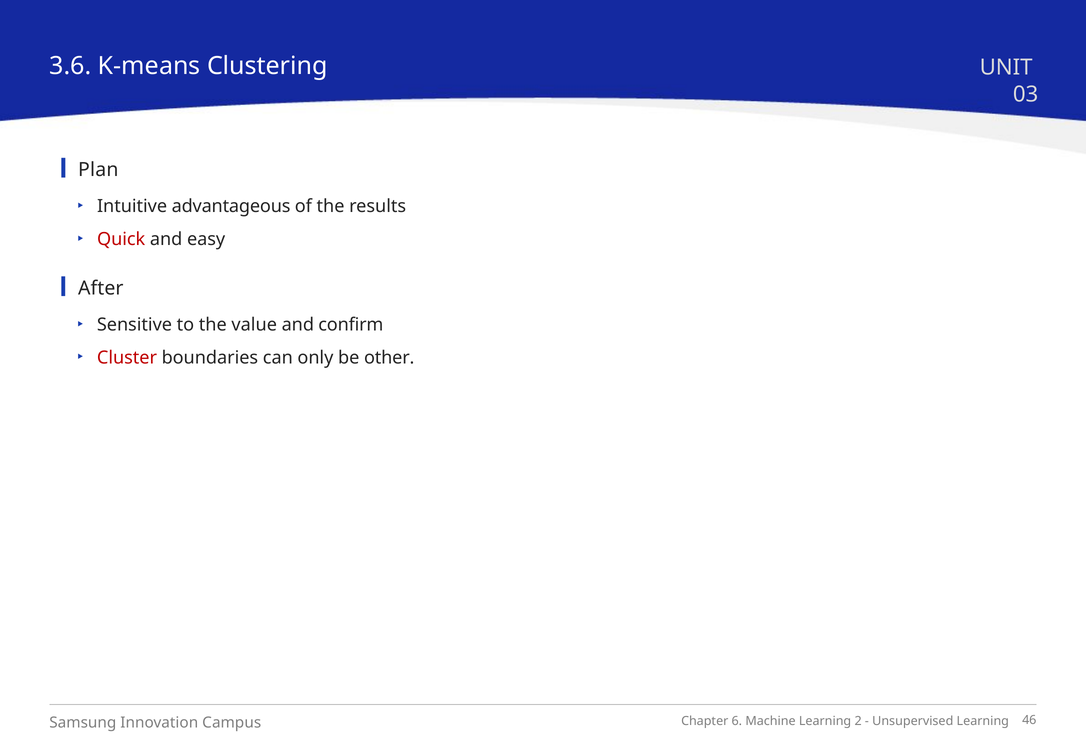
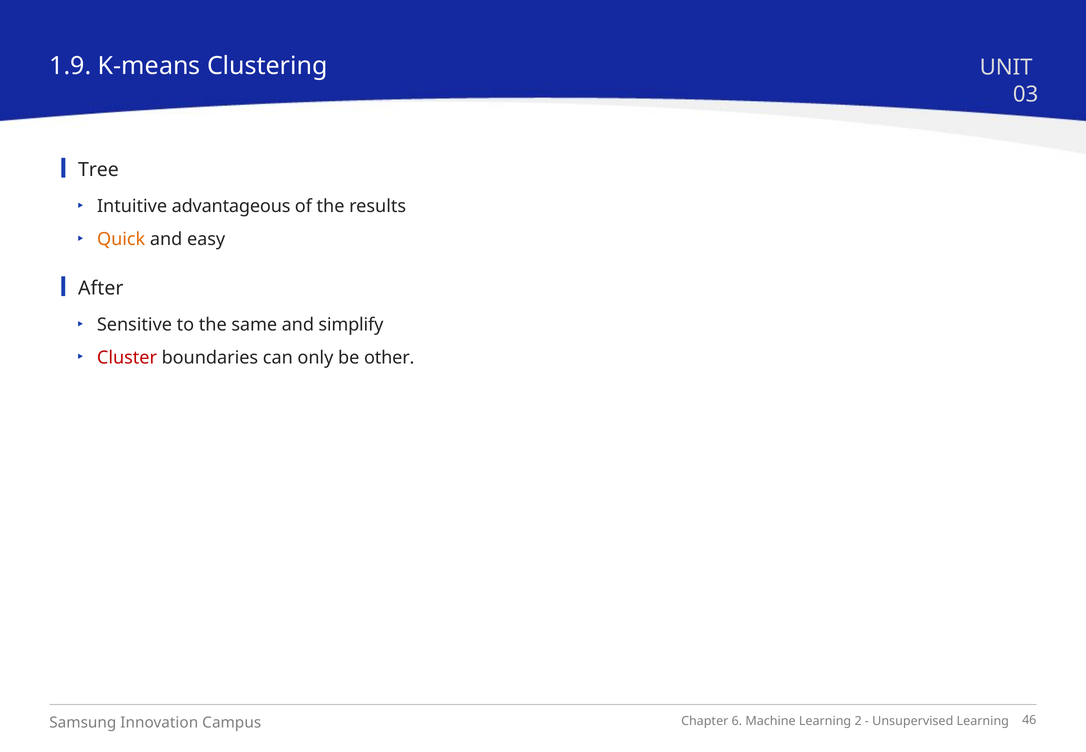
3.6: 3.6 -> 1.9 (70, 66)
Plan: Plan -> Tree (98, 170)
Quick colour: red -> orange (121, 239)
value: value -> same (254, 325)
confirm: confirm -> simplify (351, 325)
